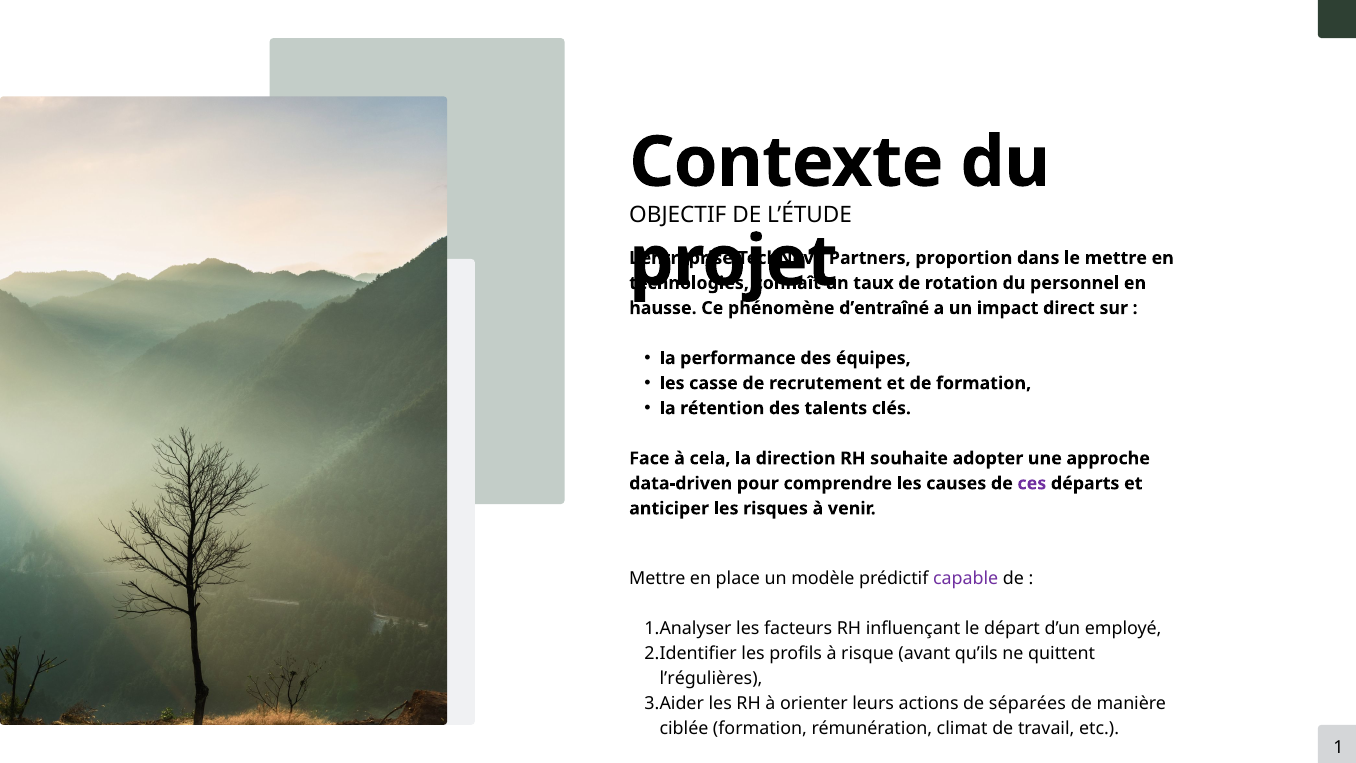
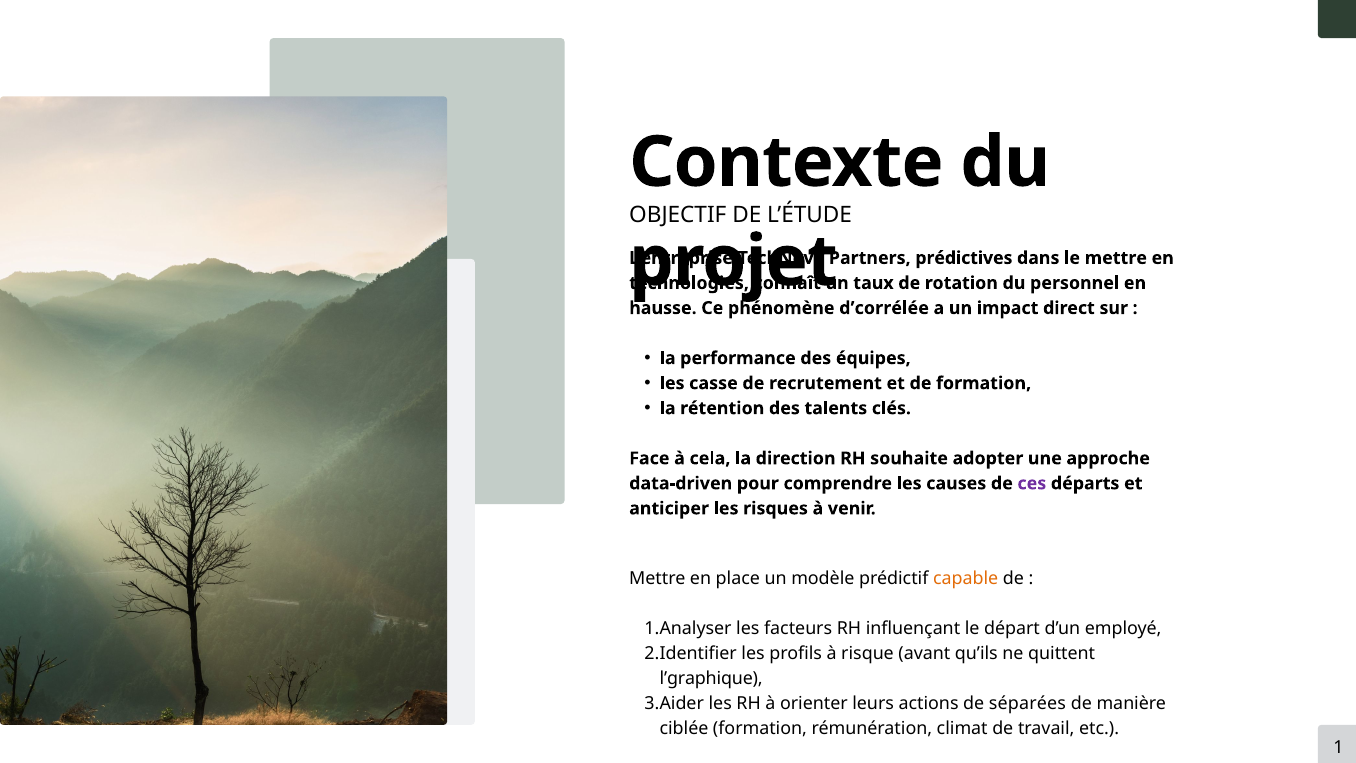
proportion: proportion -> prédictives (964, 258)
d’entraîné: d’entraîné -> d’corrélée (884, 308)
capable colour: purple -> orange (966, 579)
l’régulières: l’régulières -> l’graphique (711, 679)
